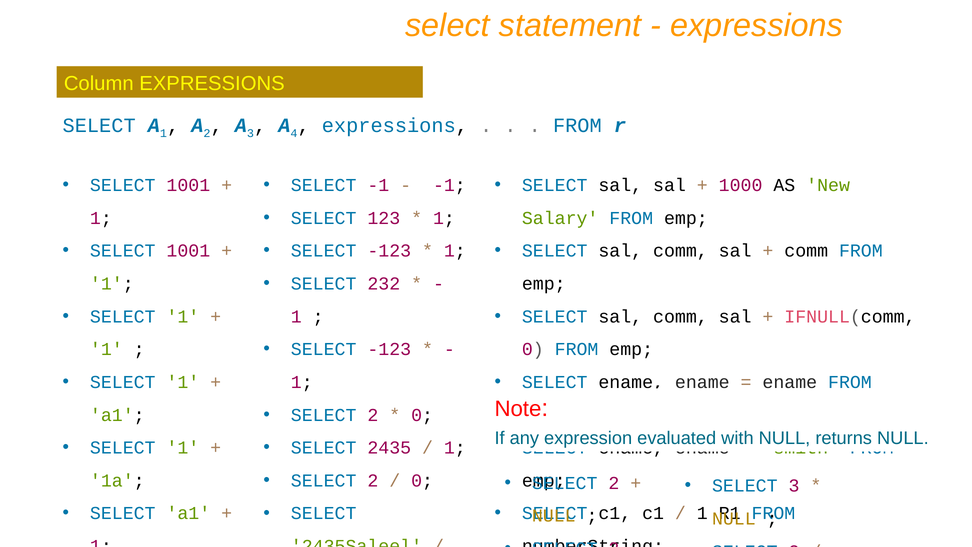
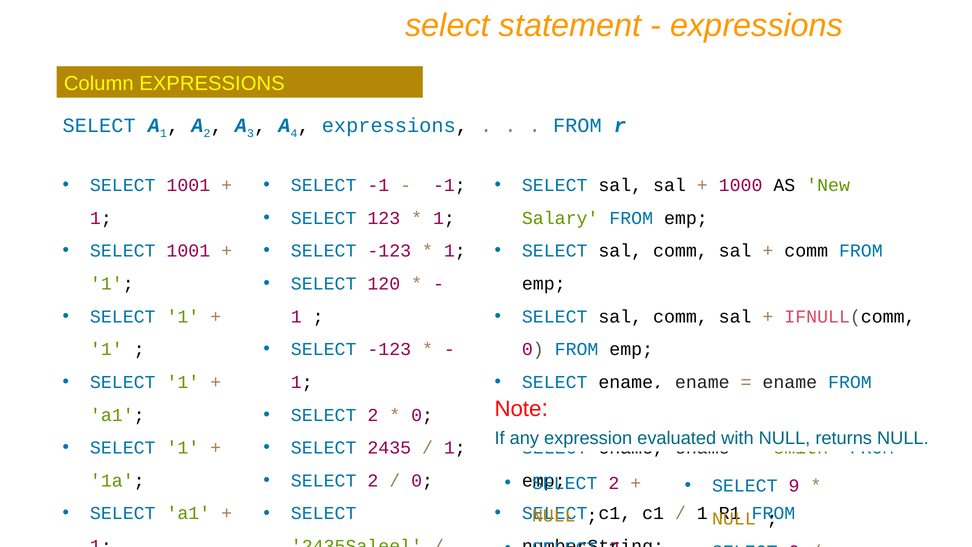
232: 232 -> 120 (384, 284)
SELECT 3: 3 -> 9 (794, 486)
